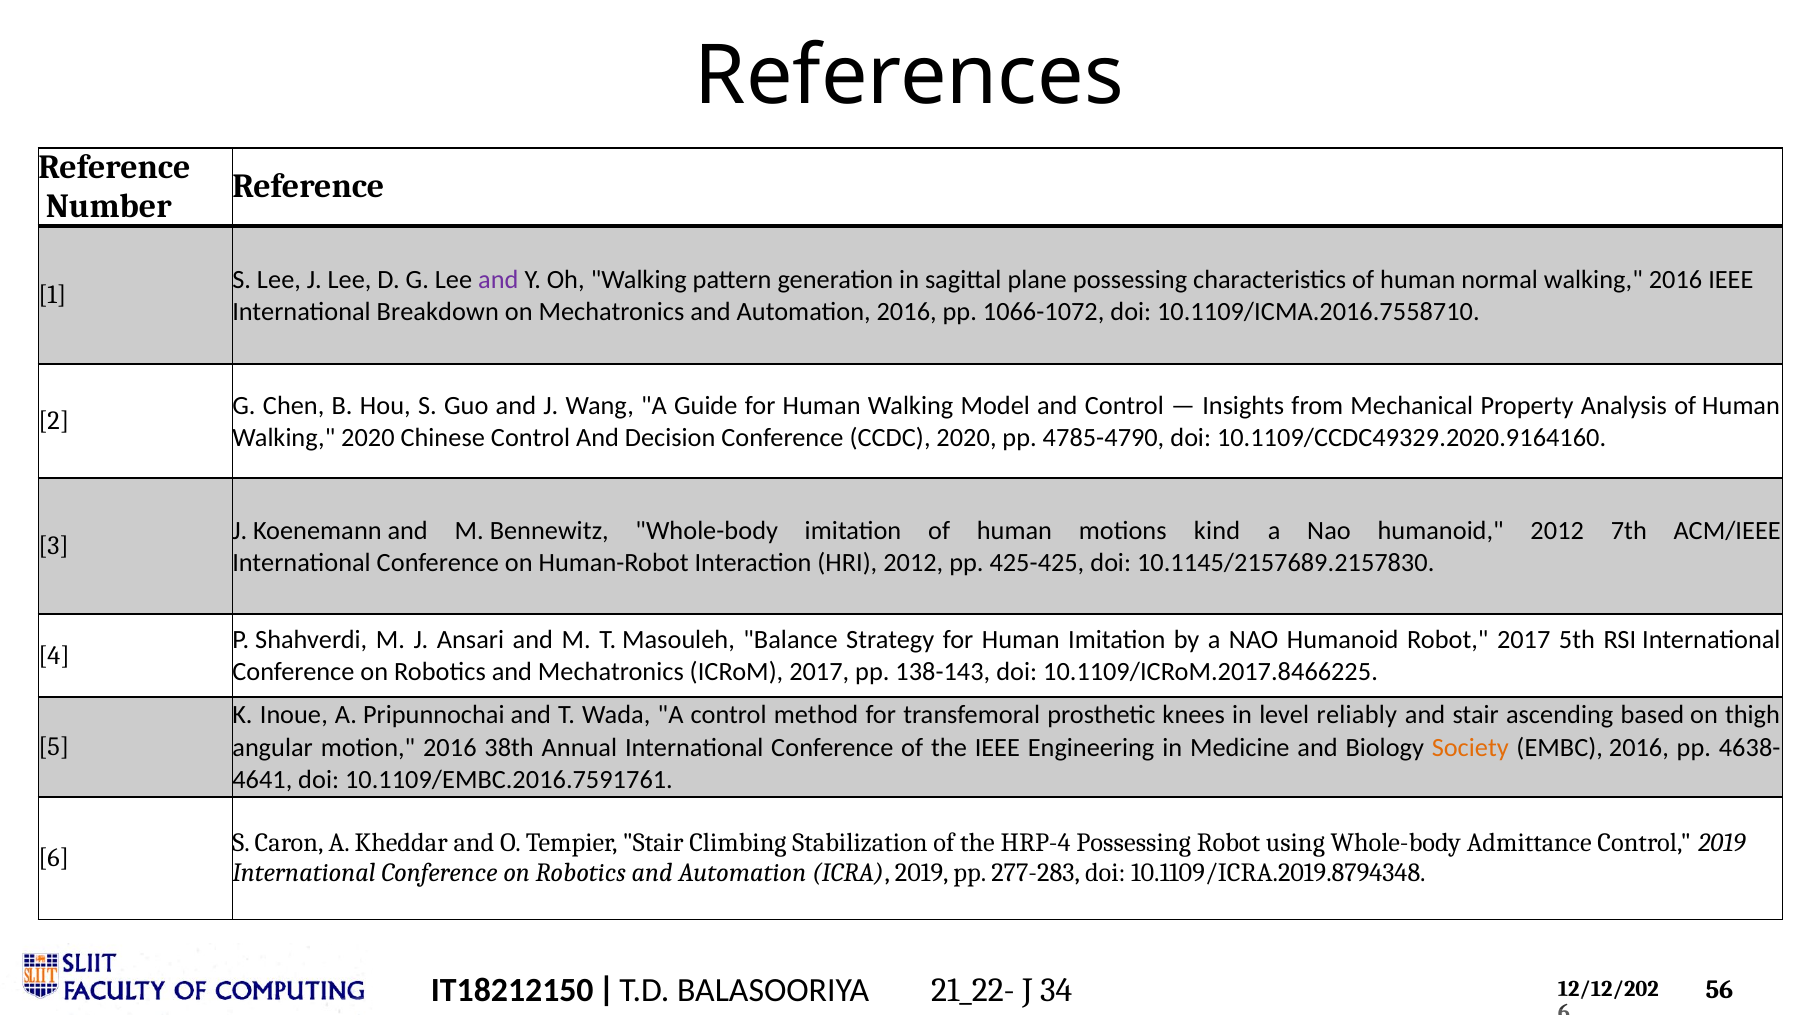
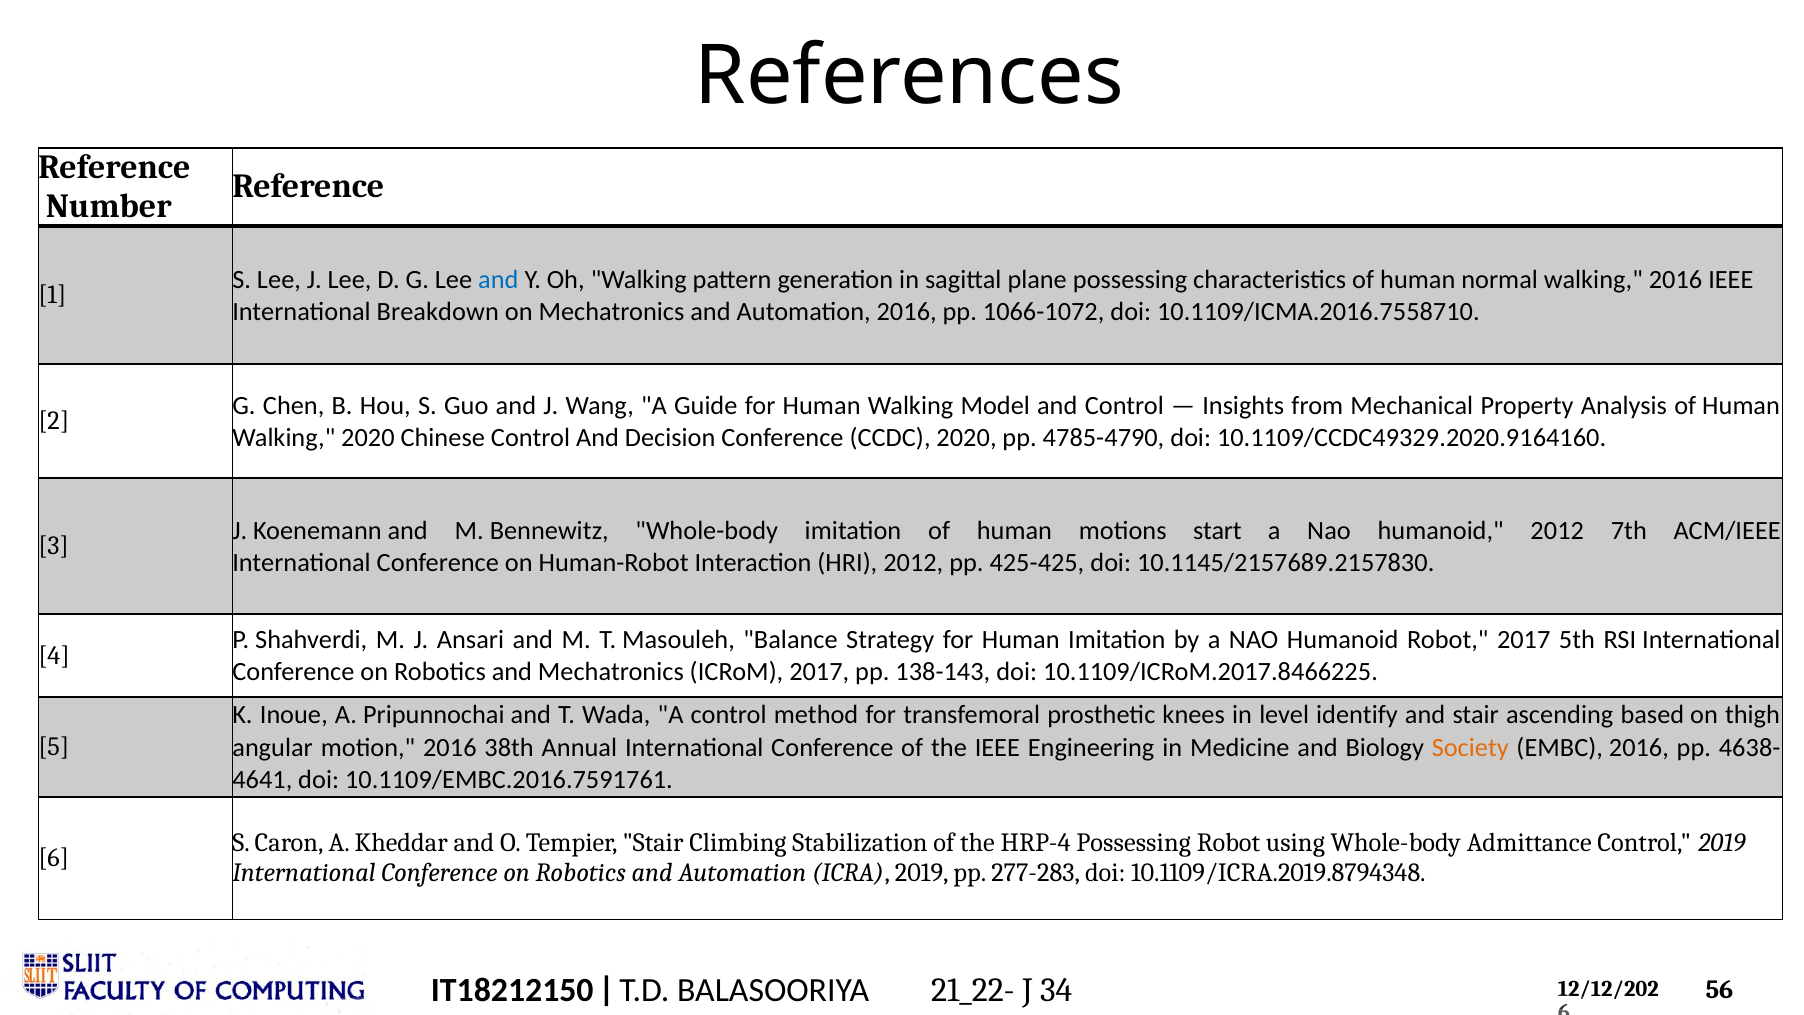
and colour: purple -> blue (498, 279)
kind: kind -> start (1217, 530)
reliably: reliably -> identify (1357, 715)
